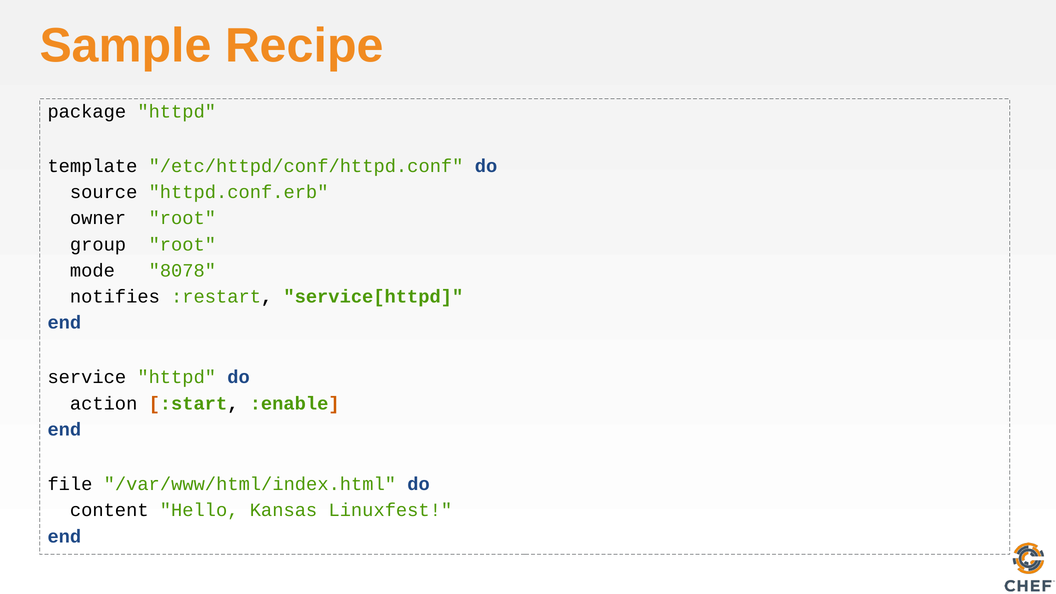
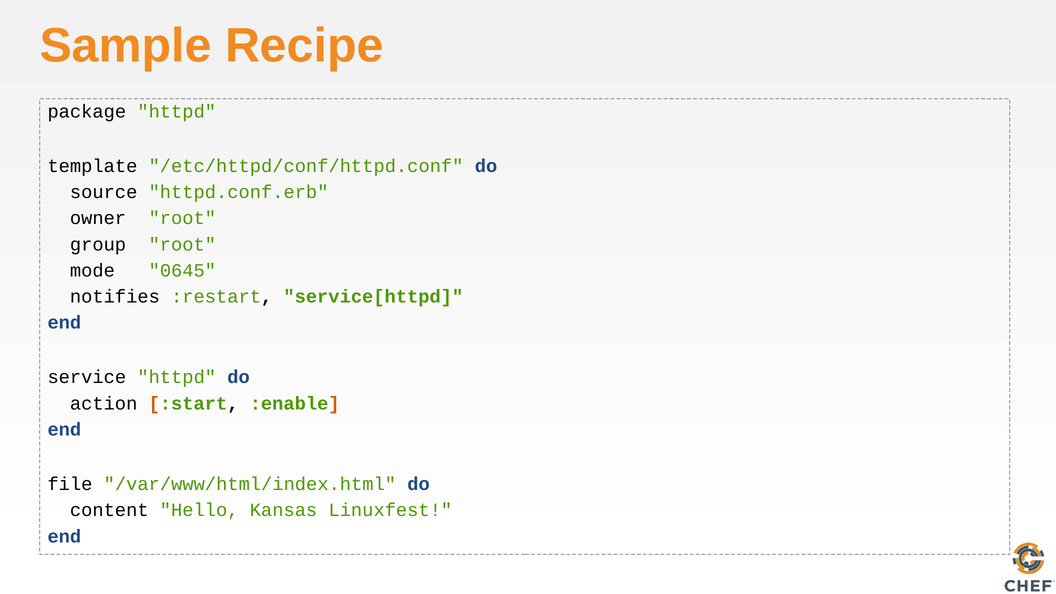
8078: 8078 -> 0645 (182, 271)
